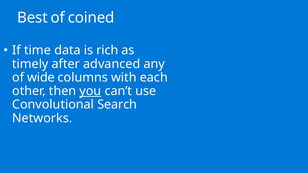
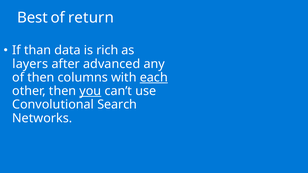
coined: coined -> return (91, 18)
time: time -> than (38, 50)
timely: timely -> layers (30, 64)
of wide: wide -> then (41, 78)
each underline: none -> present (154, 78)
